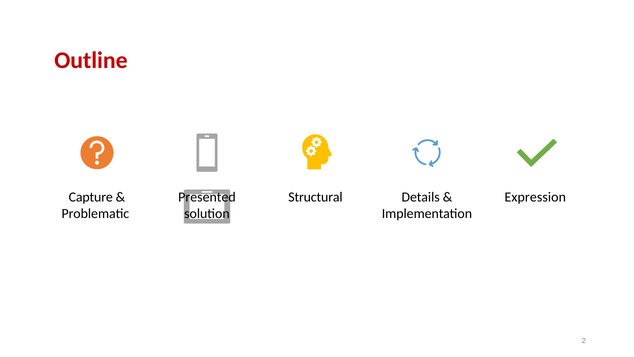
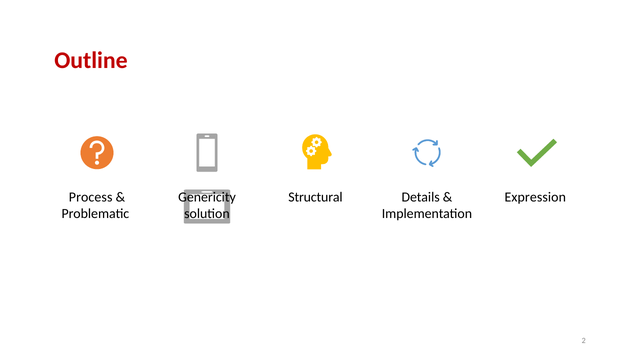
Capture: Capture -> Process (91, 197)
Presented: Presented -> Genericity (207, 197)
